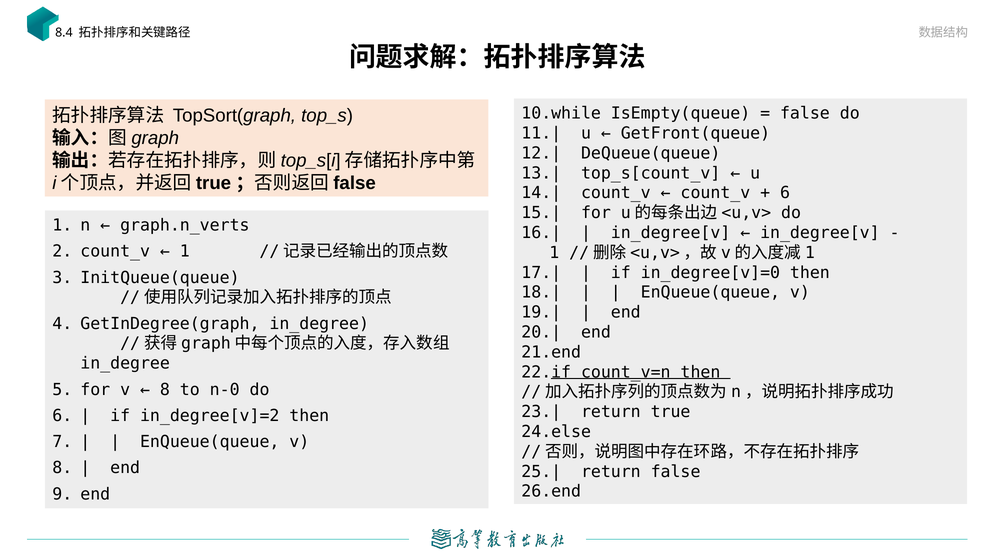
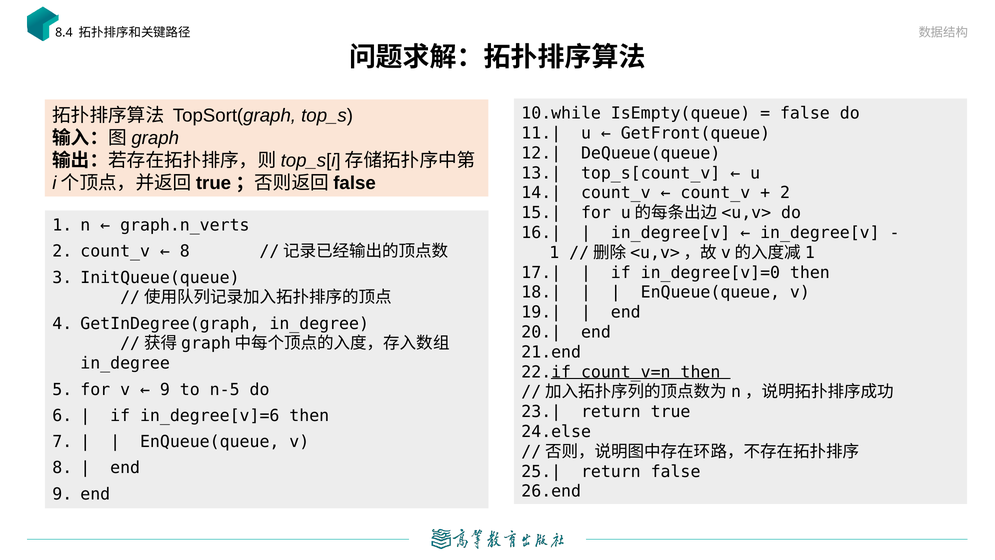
6: 6 -> 2 (785, 193)
1: 1 -> 8 (185, 251)
8: 8 -> 9 (165, 389)
n-0: n-0 -> n-5 (225, 389)
in_degree[v]=2: in_degree[v]=2 -> in_degree[v]=6 (210, 415)
